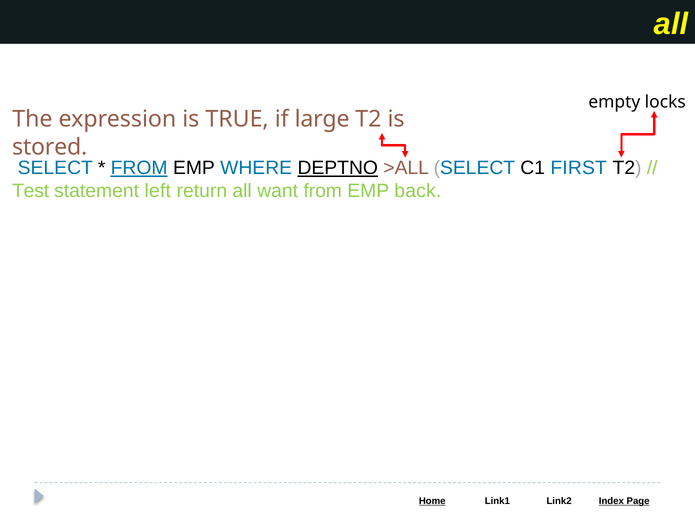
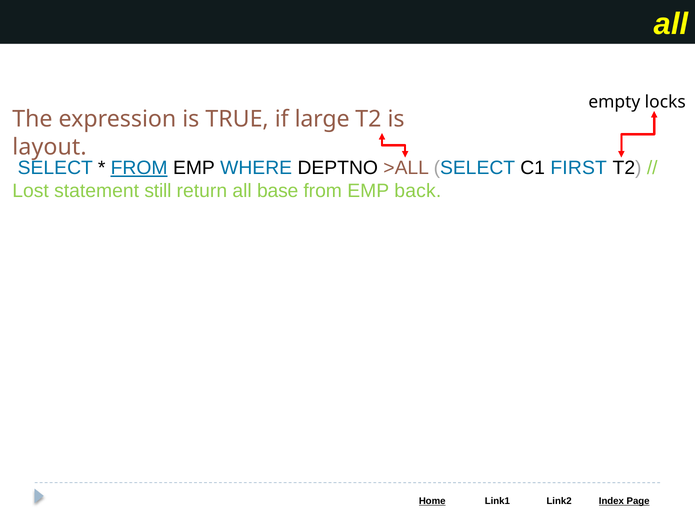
stored: stored -> layout (49, 147)
DEPTNO underline: present -> none (338, 168)
Test: Test -> Lost (31, 191)
left: left -> still (158, 191)
want: want -> base (278, 191)
